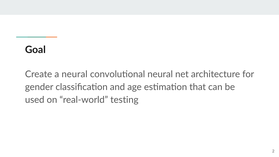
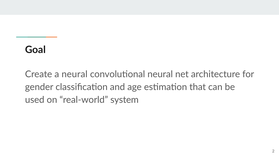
testing: testing -> system (124, 100)
